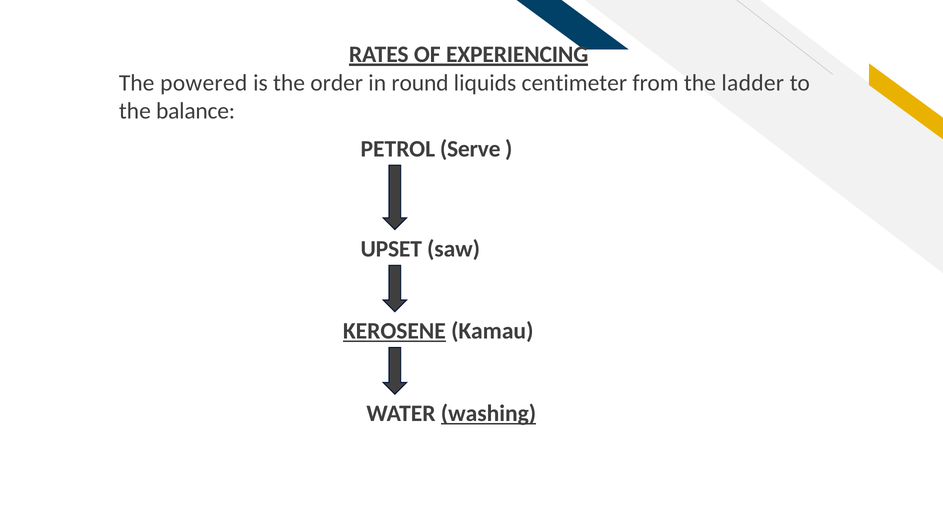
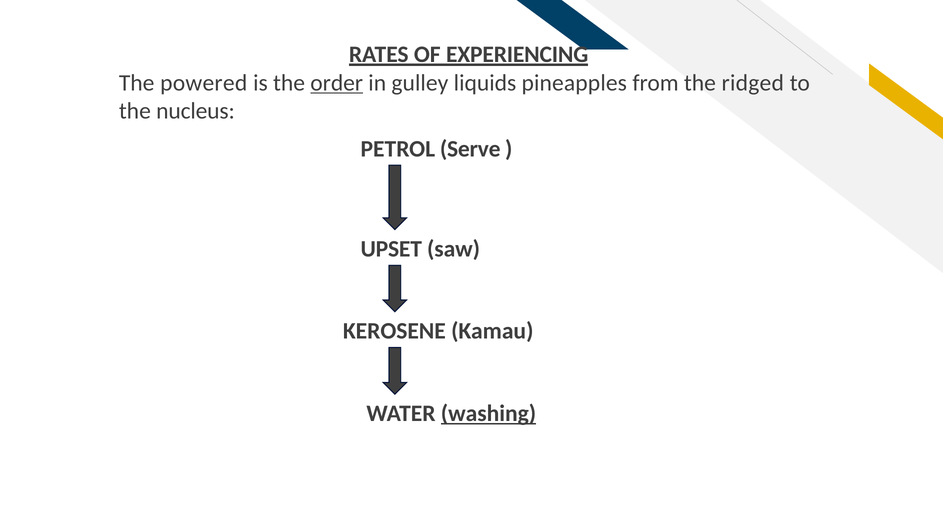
order underline: none -> present (337, 83)
round: round -> gulley (420, 83)
centimeter: centimeter -> pineapples (574, 83)
ladder: ladder -> ridged (753, 83)
balance: balance -> nucleus (196, 111)
KEROSENE underline: present -> none (394, 331)
